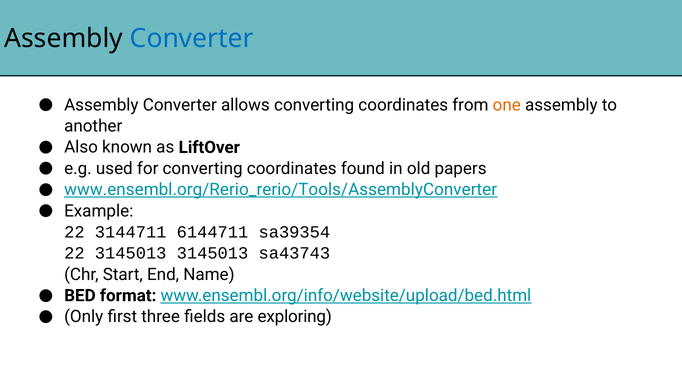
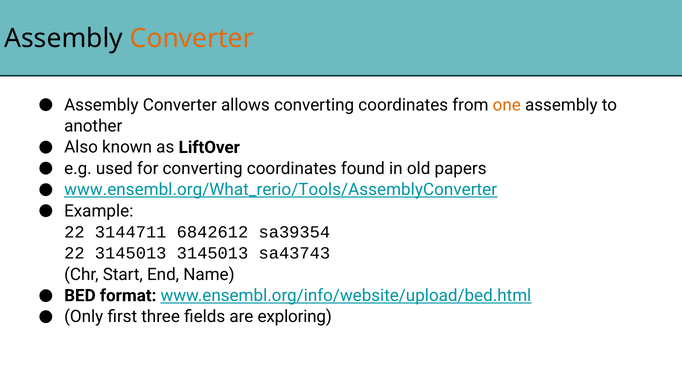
Converter colour: blue -> orange (192, 38)
www.ensembl.org/Rerio_rerio/Tools/AssemblyConverter: www.ensembl.org/Rerio_rerio/Tools/AssemblyConverter -> www.ensembl.org/What_rerio/Tools/AssemblyConverter (281, 190)
6144711: 6144711 -> 6842612 (213, 232)
